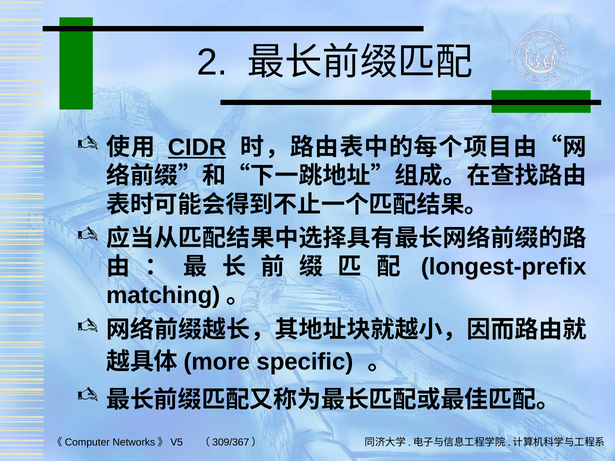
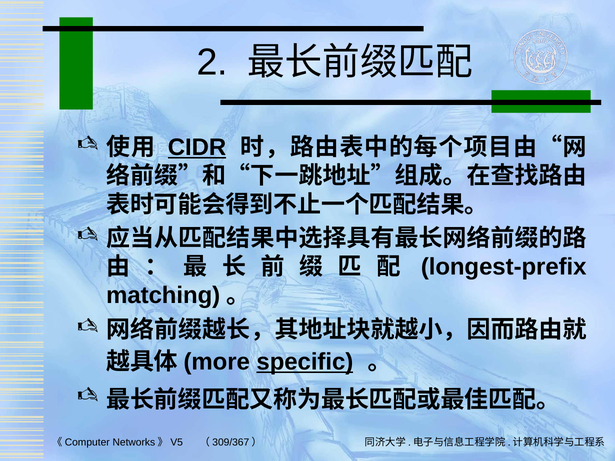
specific underline: none -> present (305, 362)
